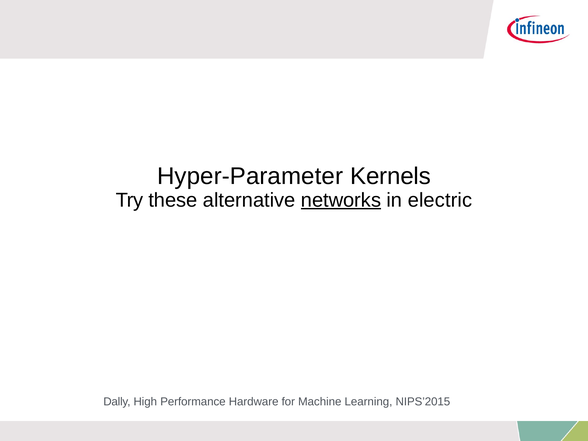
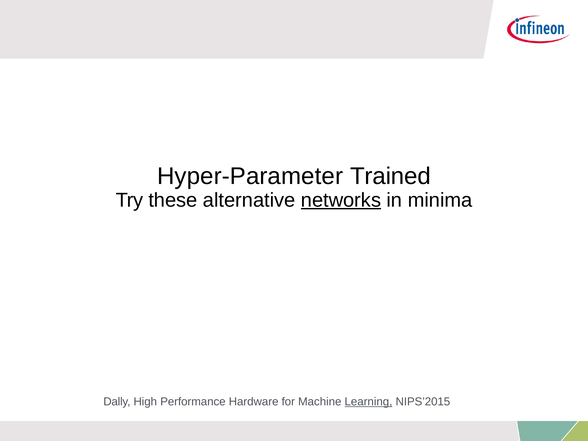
Kernels: Kernels -> Trained (390, 176)
electric: electric -> minima (440, 200)
Learning underline: none -> present (368, 402)
